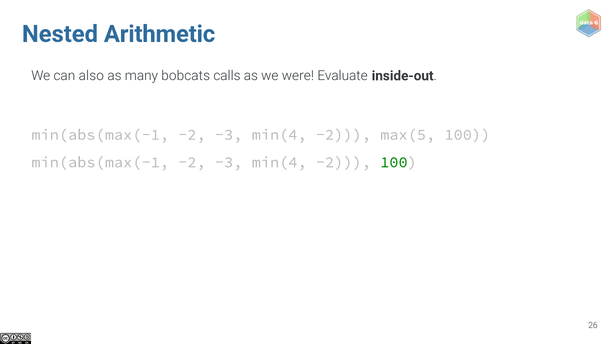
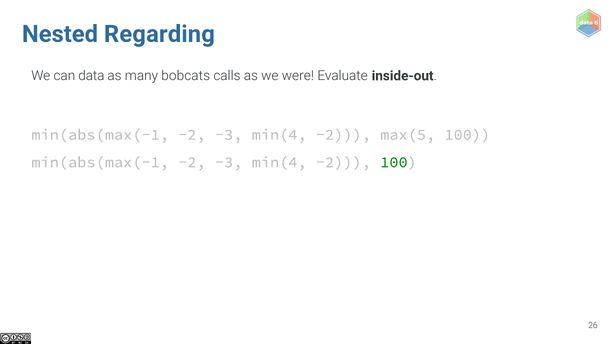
Arithmetic: Arithmetic -> Regarding (159, 34)
also: also -> data (91, 76)
